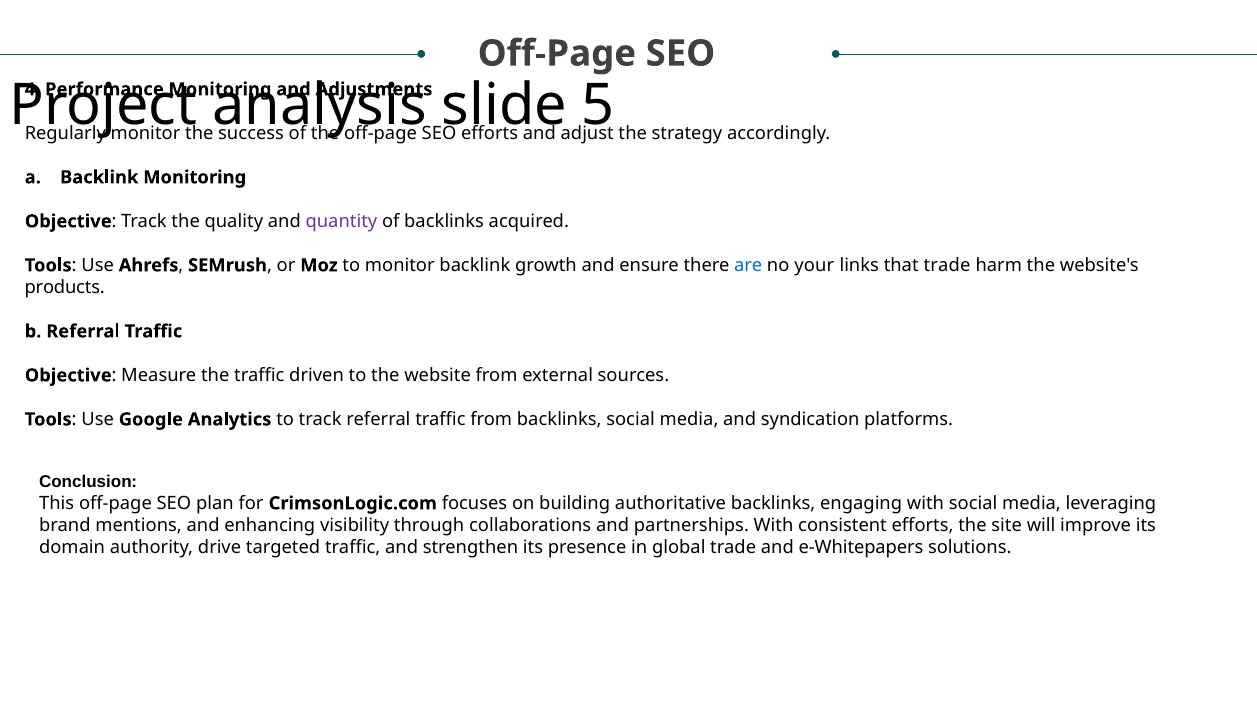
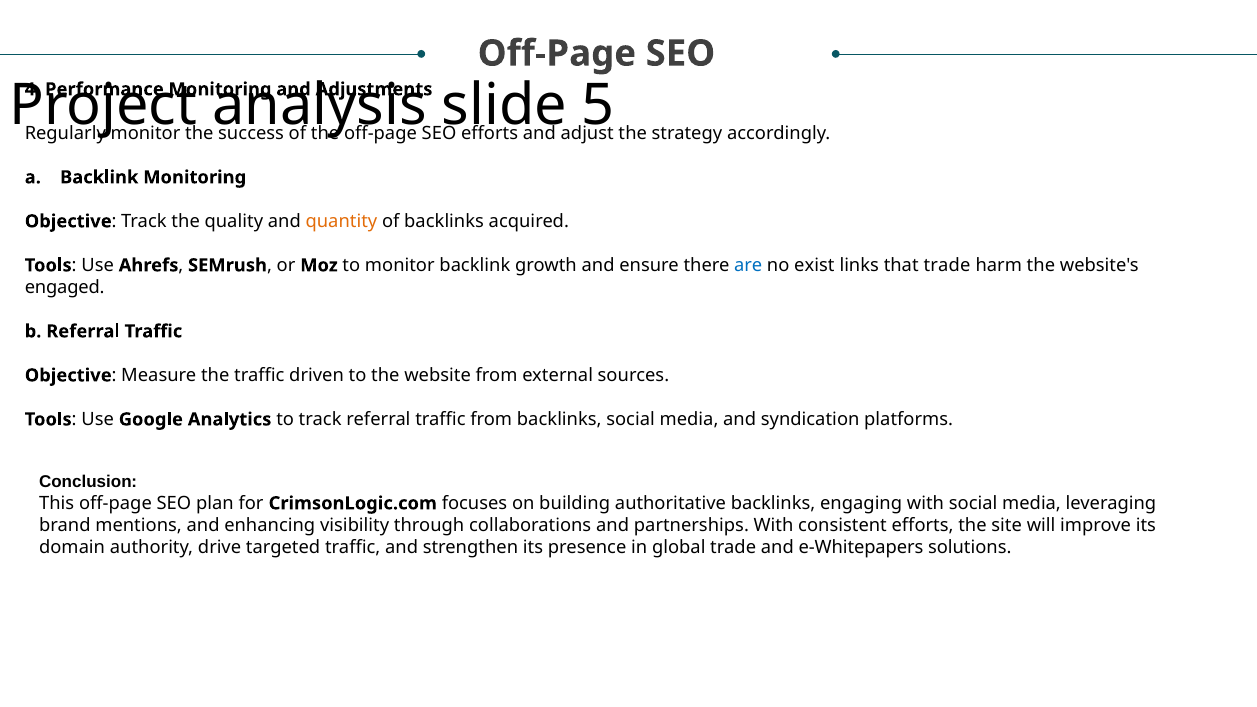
quantity colour: purple -> orange (341, 221)
your: your -> exist (814, 265)
products: products -> engaged (65, 287)
